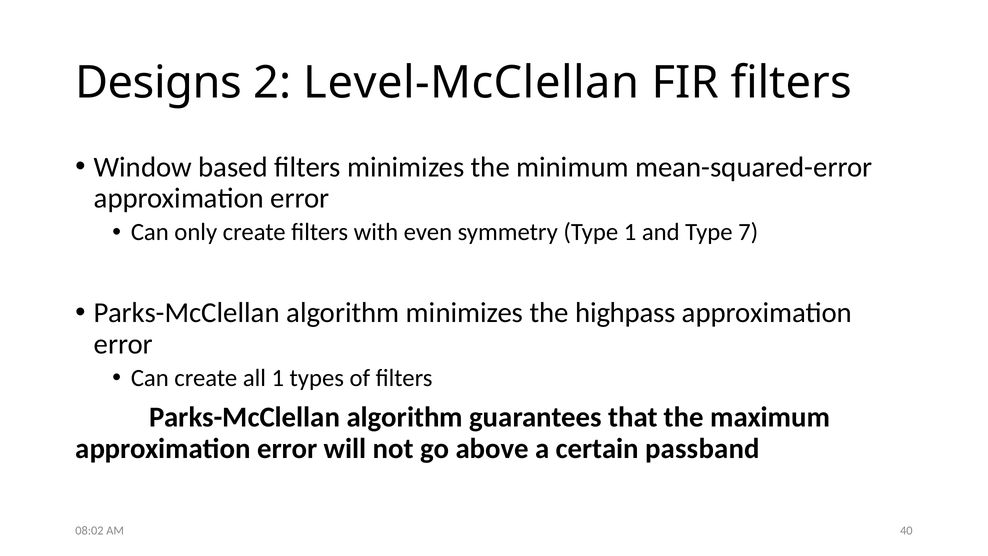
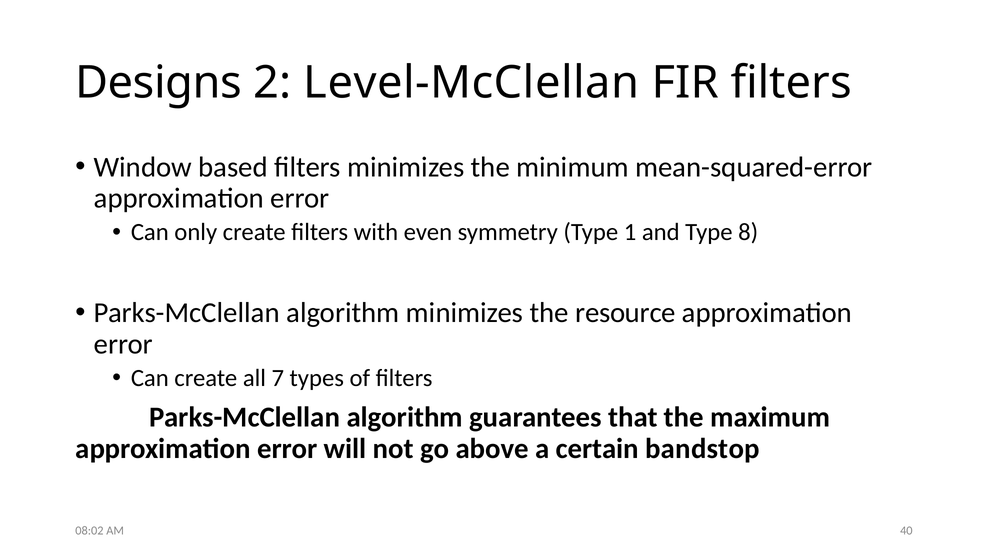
7: 7 -> 8 (748, 232)
highpass: highpass -> resource (626, 313)
all 1: 1 -> 7 (278, 378)
passband: passband -> bandstop (703, 448)
